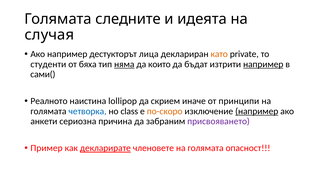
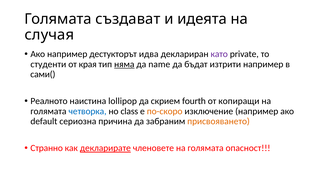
следните: следните -> създават (128, 19)
лица: лица -> идва (149, 54)
като colour: orange -> purple (219, 54)
бяха: бяха -> края (88, 64)
които: които -> name (159, 64)
например underline: present -> none (263, 64)
иначе: иначе -> fourth (194, 101)
принципи: принципи -> копиращи (239, 101)
например underline: present -> none (257, 112)
анкети: анкети -> default (44, 122)
присвояването colour: purple -> orange (219, 122)
Пример: Пример -> Странно (47, 149)
